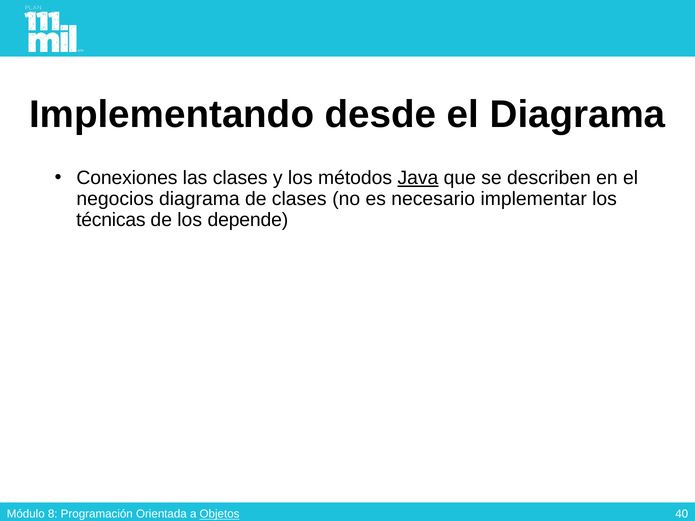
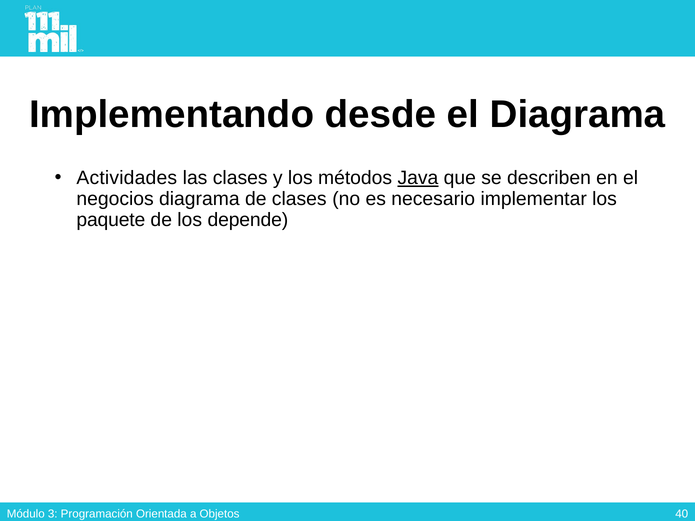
Conexiones: Conexiones -> Actividades (127, 178)
técnicas: técnicas -> paquete (111, 220)
8: 8 -> 3 (53, 514)
Objetos underline: present -> none (220, 514)
